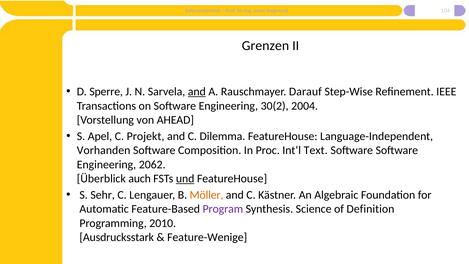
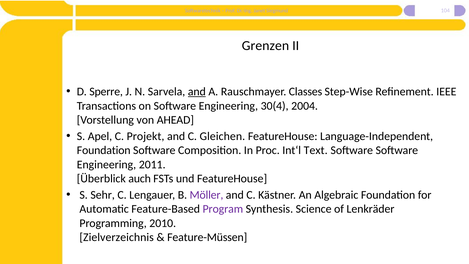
Darauf: Darauf -> Classes (305, 92)
30(2: 30(2 -> 30(4 (275, 106)
Dilemma: Dilemma -> Gleichen (222, 136)
Vorhanden: Vorhanden -> Foundation (104, 150)
2062: 2062 -> 2011 (152, 164)
und underline: present -> none (185, 178)
Möller colour: orange -> purple (206, 195)
Definition: Definition -> Lenkräder (371, 209)
Ausdrucksstark: Ausdrucksstark -> Zielverzeichnis (117, 237)
Feature-Wenige: Feature-Wenige -> Feature-Müssen (207, 237)
